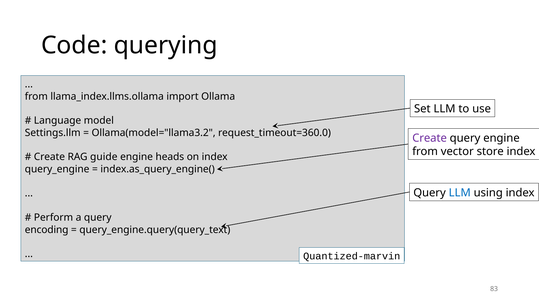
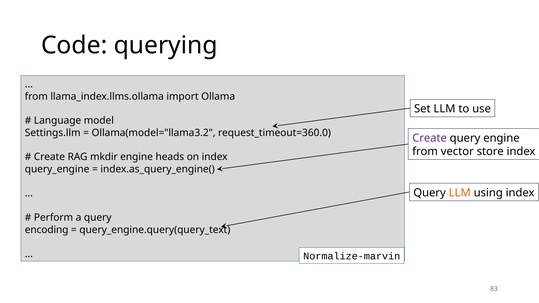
guide: guide -> mkdir (104, 157)
LLM colour: blue -> orange (460, 193)
Quantized-marvin: Quantized-marvin -> Normalize-marvin (352, 256)
